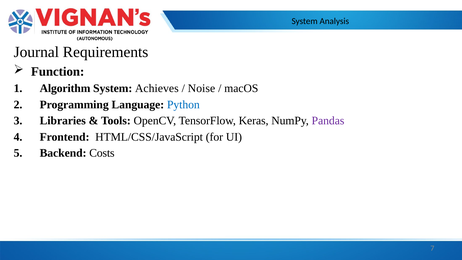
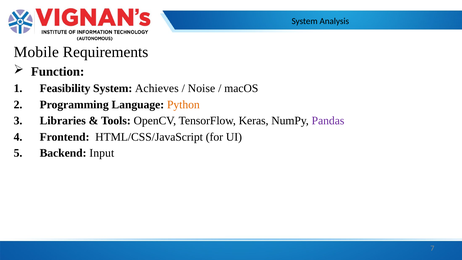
Journal: Journal -> Mobile (36, 52)
Algorithm: Algorithm -> Feasibility (65, 88)
Python colour: blue -> orange (183, 105)
Costs: Costs -> Input (102, 153)
